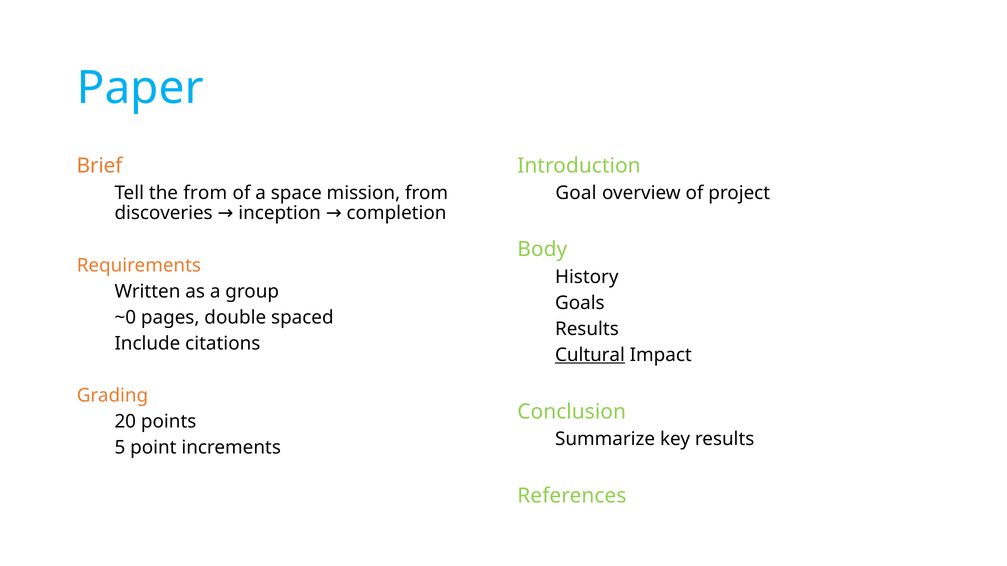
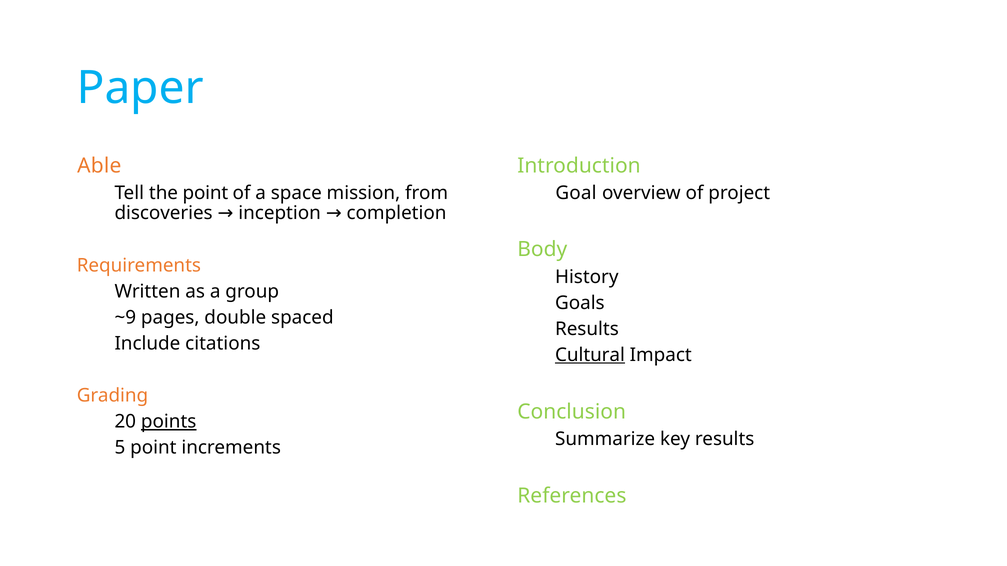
Brief: Brief -> Able (99, 166)
the from: from -> point (205, 193)
~0: ~0 -> ~9 (125, 318)
points underline: none -> present (169, 422)
